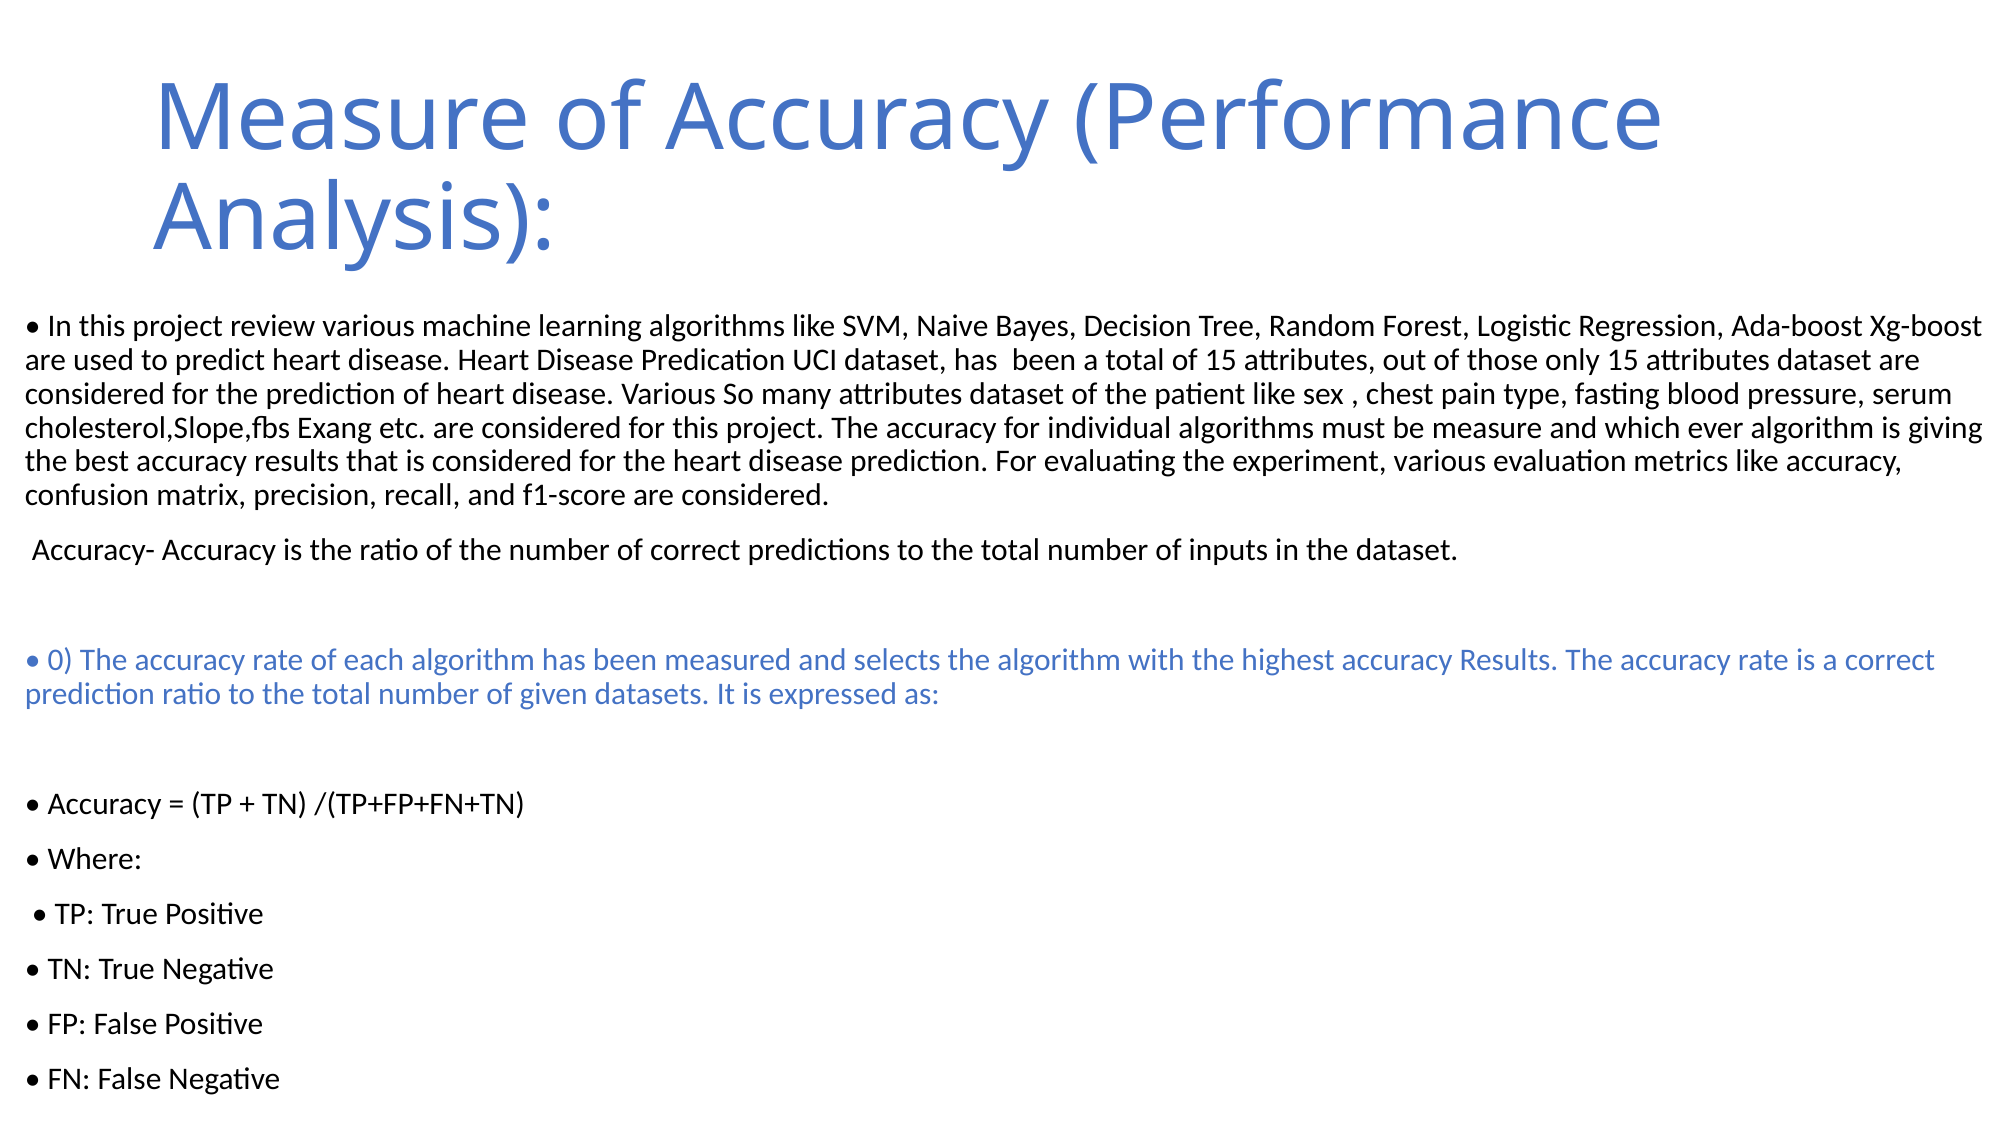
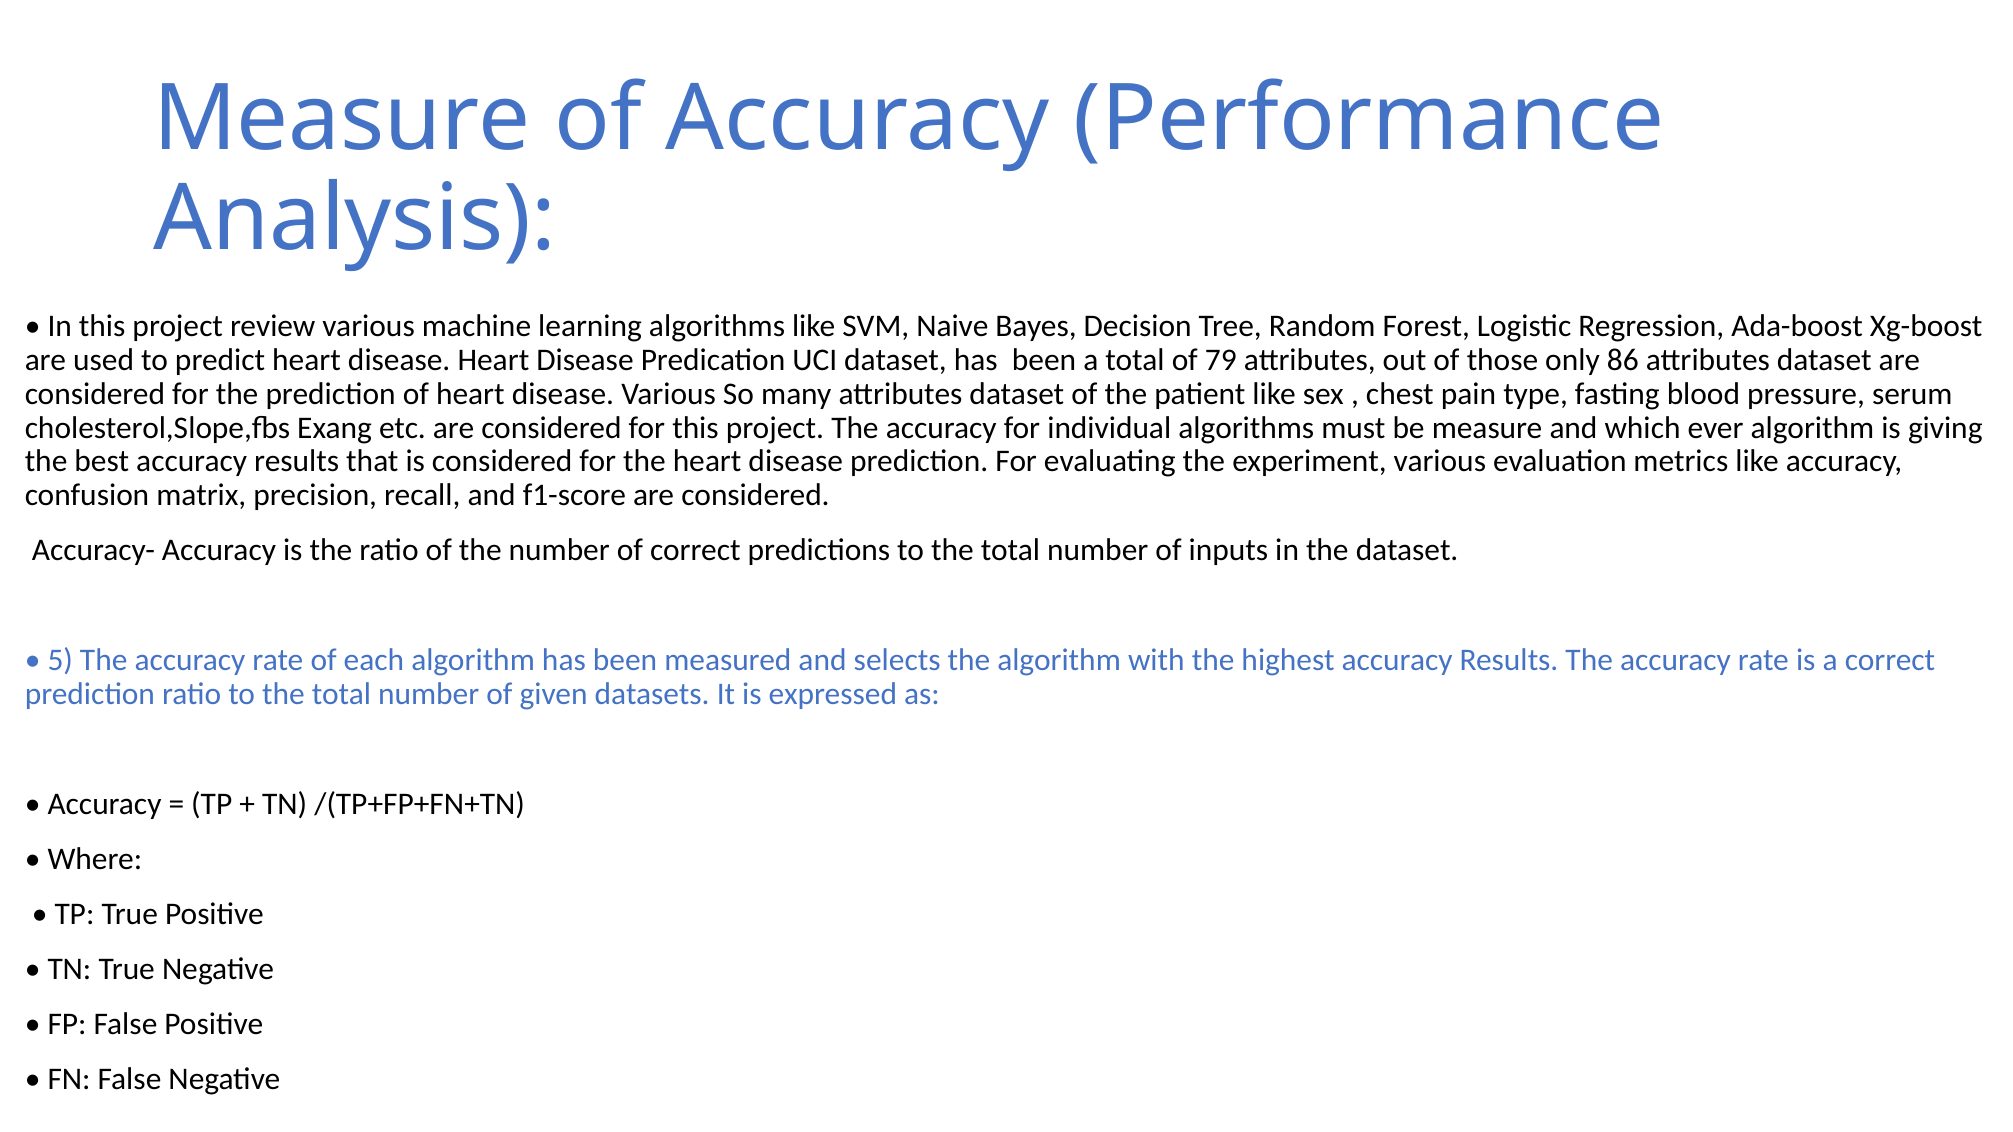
of 15: 15 -> 79 (1221, 360)
only 15: 15 -> 86 (1623, 360)
0: 0 -> 5 (60, 661)
